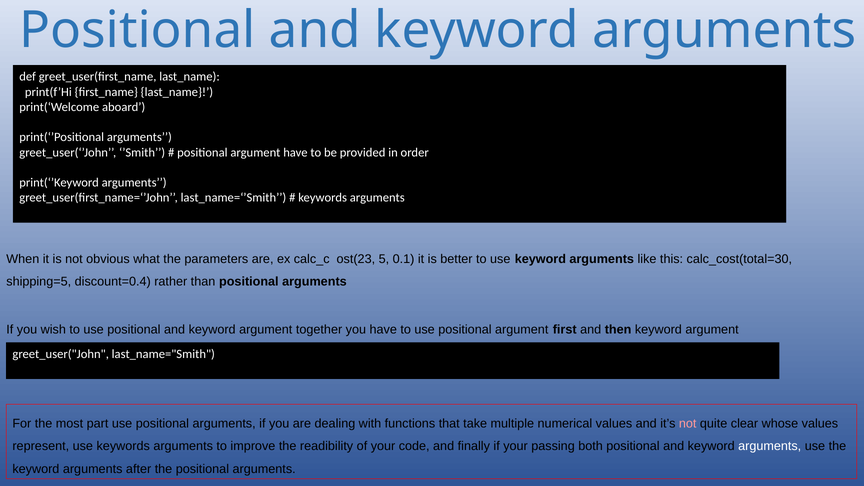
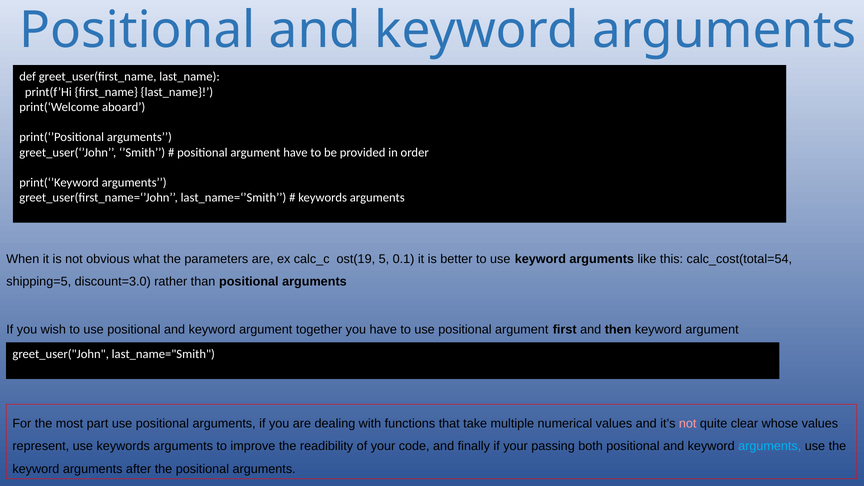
ost(23: ost(23 -> ost(19 (356, 259)
calc_cost(total=30: calc_cost(total=30 -> calc_cost(total=54 (739, 259)
discount=0.4: discount=0.4 -> discount=3.0 (113, 282)
arguments colour: white -> light blue (770, 446)
